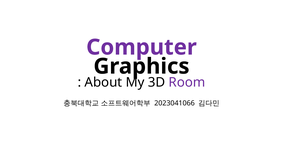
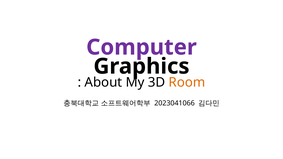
Room colour: purple -> orange (187, 82)
